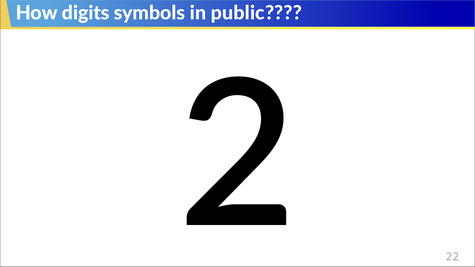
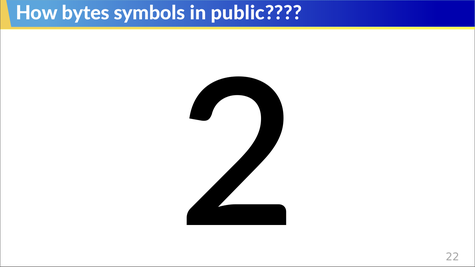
digits: digits -> bytes (86, 13)
